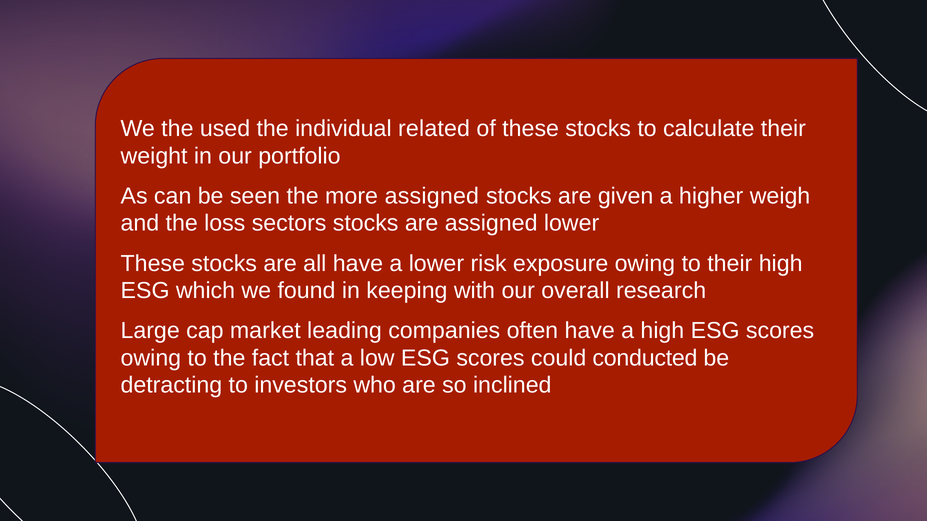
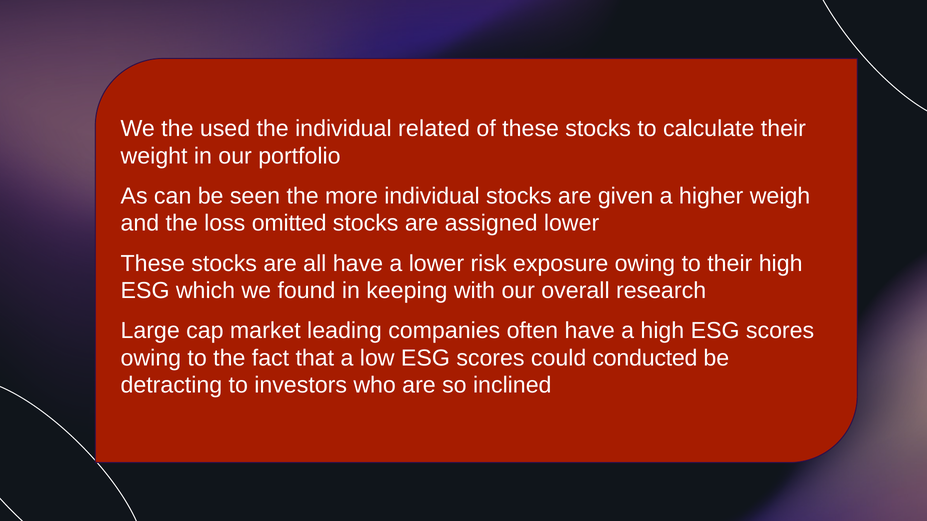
more assigned: assigned -> individual (432, 196)
sectors: sectors -> omitted (289, 224)
